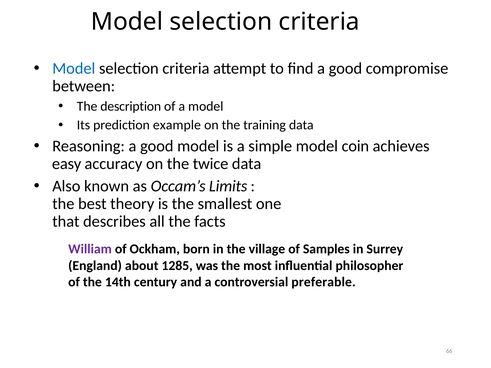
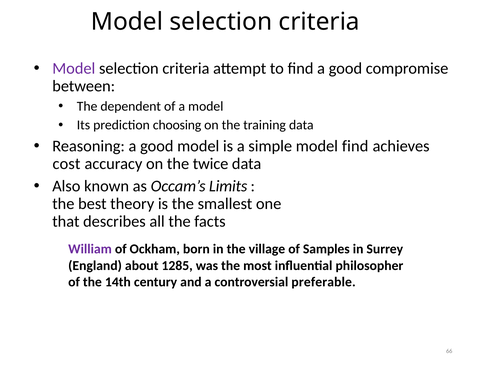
Model colour: blue -> purple (74, 68)
description: description -> dependent (131, 106)
example: example -> choosing (177, 125)
model coin: coin -> find (355, 146)
easy: easy -> cost (66, 164)
